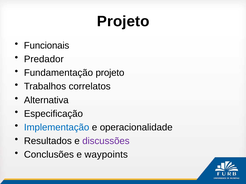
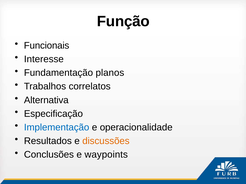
Projeto: Projeto -> Função (123, 21)
Predador: Predador -> Interesse (44, 59)
Fundamentação projeto: projeto -> planos (110, 73)
discussões colour: purple -> orange (106, 141)
